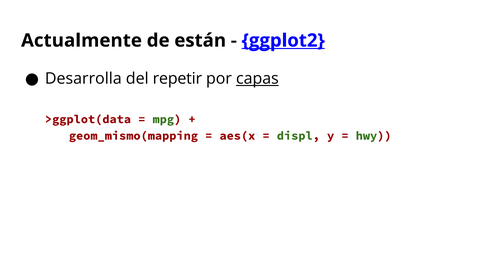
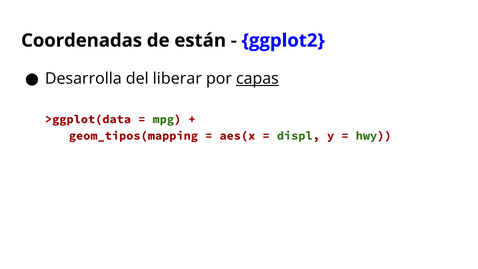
Actualmente: Actualmente -> Coordenadas (82, 40)
ggplot2 underline: present -> none (283, 40)
repetir: repetir -> liberar (177, 79)
geom_mismo(mapping: geom_mismo(mapping -> geom_tipos(mapping (133, 136)
